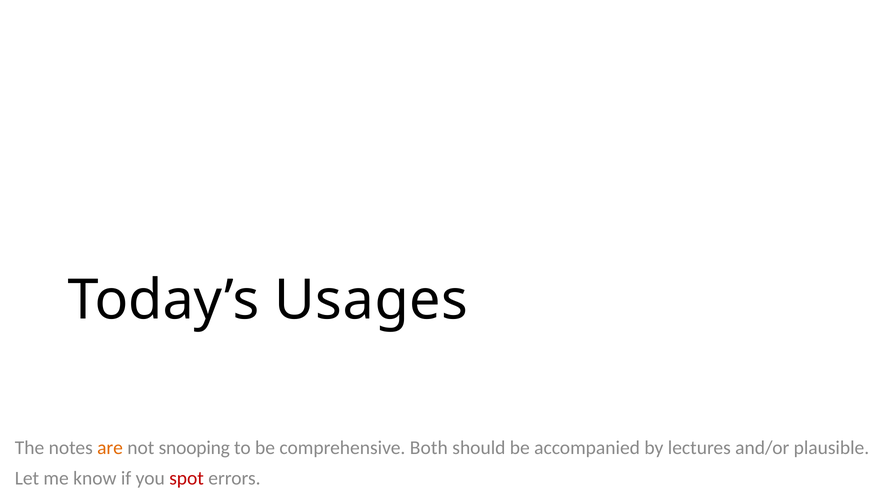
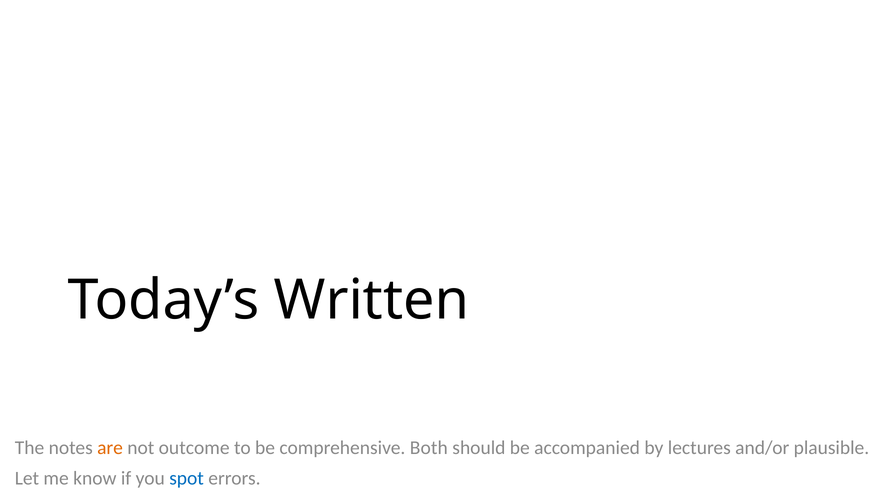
Usages: Usages -> Written (371, 300)
snooping: snooping -> outcome (194, 448)
spot colour: red -> blue (187, 478)
